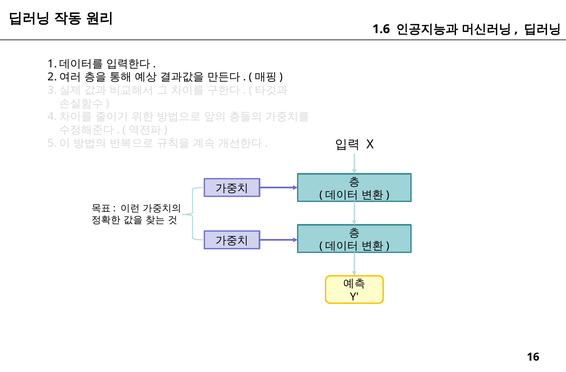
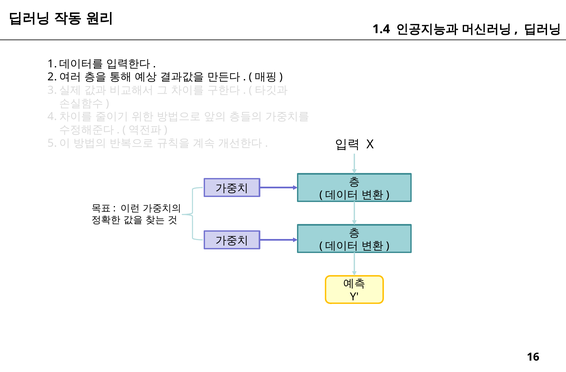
1.6: 1.6 -> 1.4 (381, 29)
